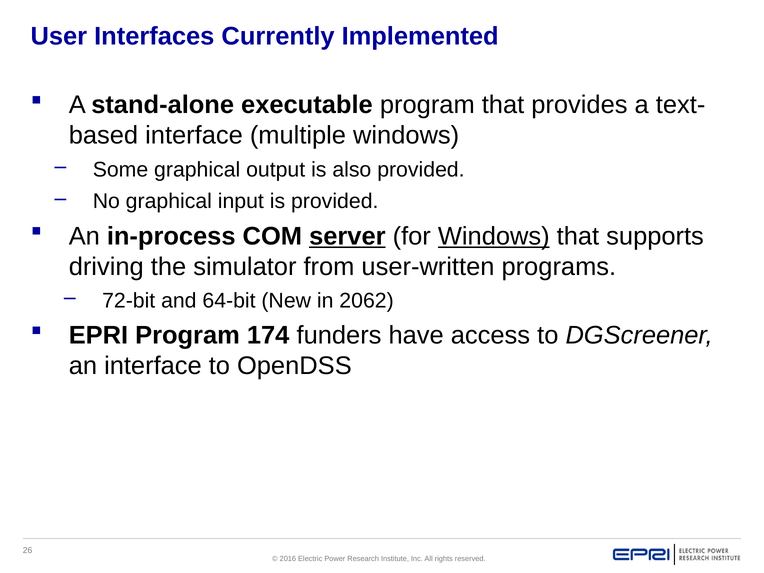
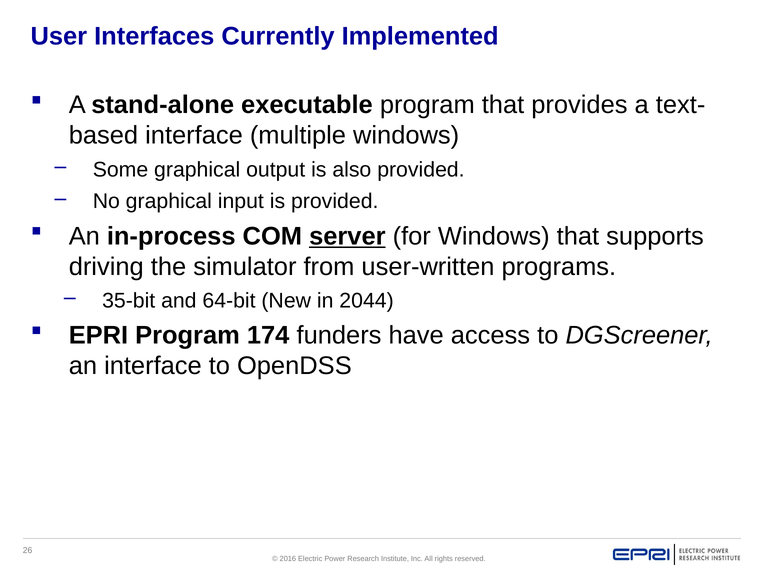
Windows underline: present -> none (494, 236)
72-bit: 72-bit -> 35-bit (129, 301)
2062: 2062 -> 2044 (367, 301)
